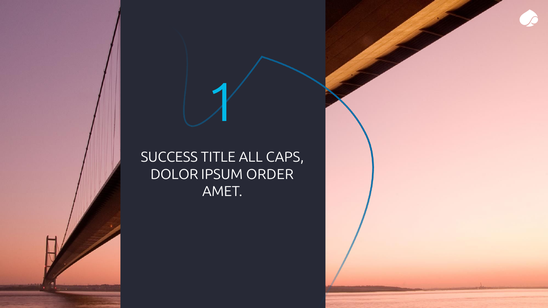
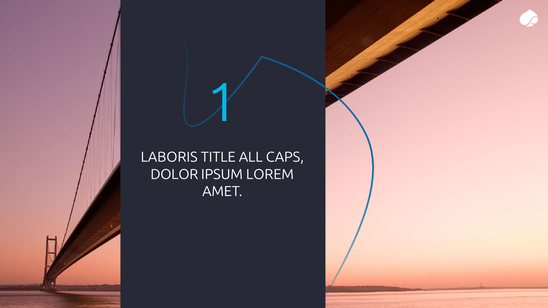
SUCCESS: SUCCESS -> LABORIS (169, 157)
ORDER: ORDER -> LOREM (270, 174)
